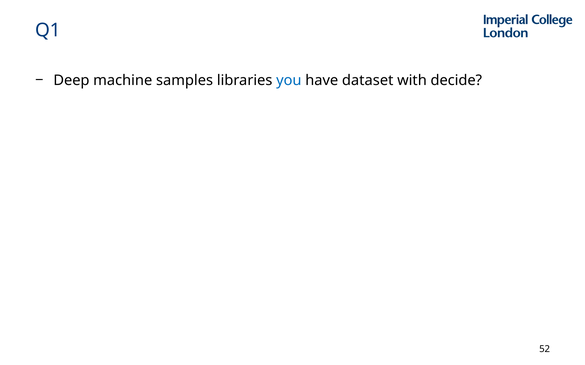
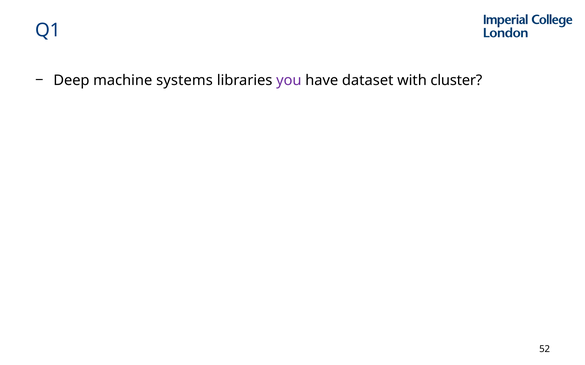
samples: samples -> systems (184, 80)
you colour: blue -> purple (289, 80)
decide: decide -> cluster (456, 80)
